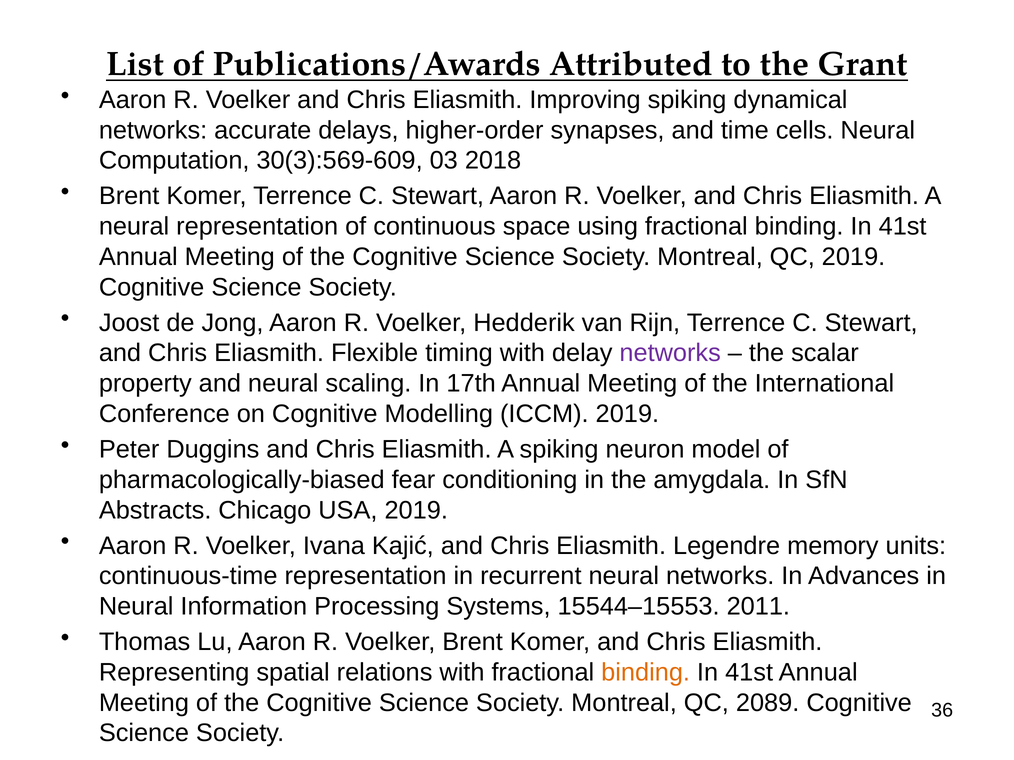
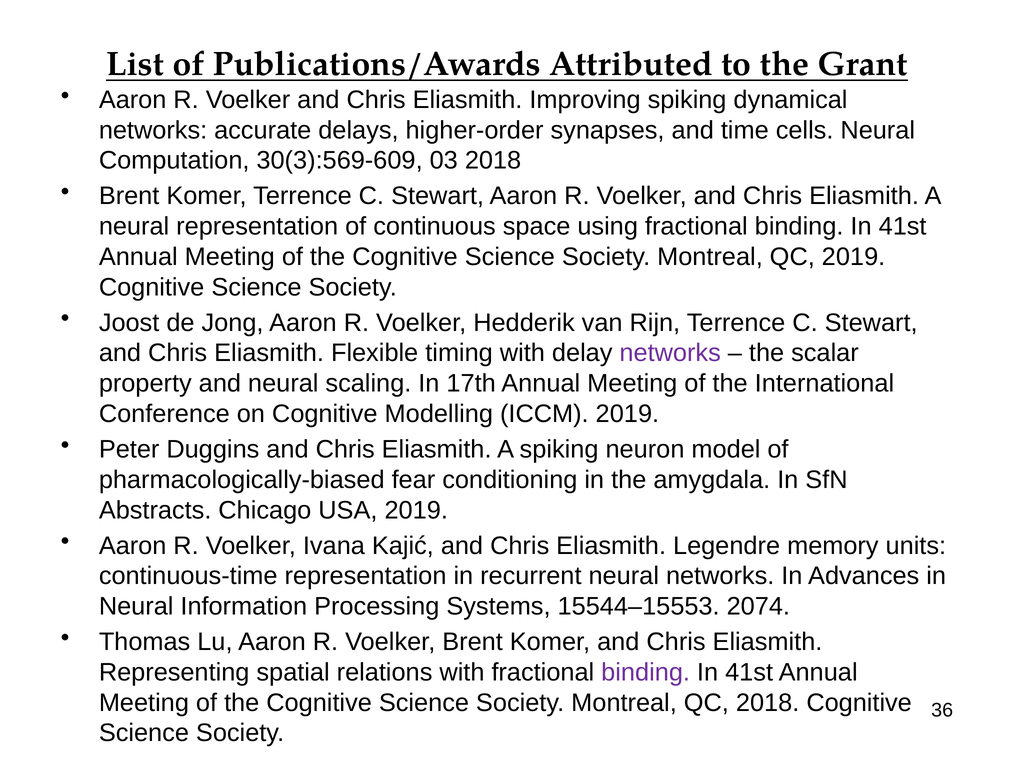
2011: 2011 -> 2074 (758, 607)
binding colour: orange -> purple (646, 673)
QC 2089: 2089 -> 2018 (768, 703)
